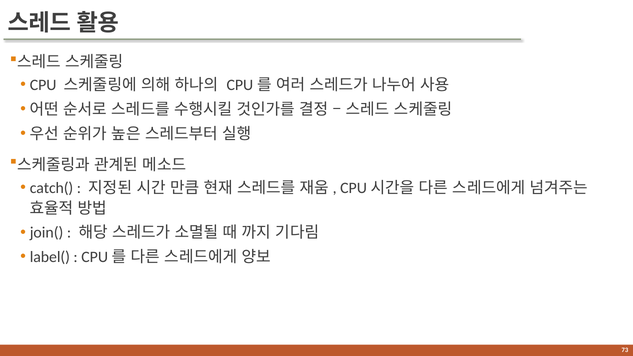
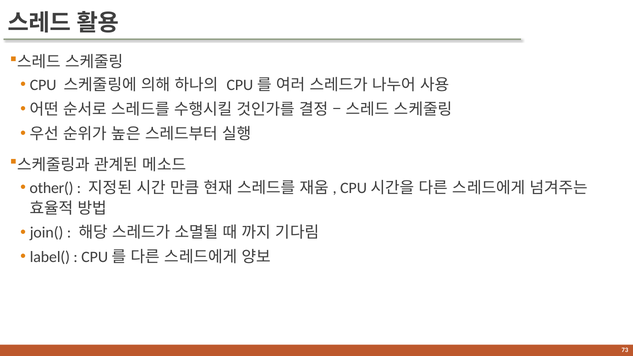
catch(: catch( -> other( (52, 188)
